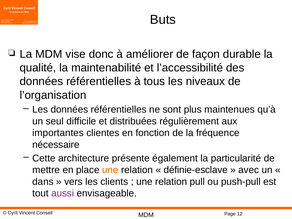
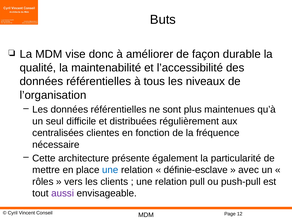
importantes: importantes -> centralisées (58, 133)
une colour: orange -> blue (110, 170)
dans: dans -> rôles (43, 182)
